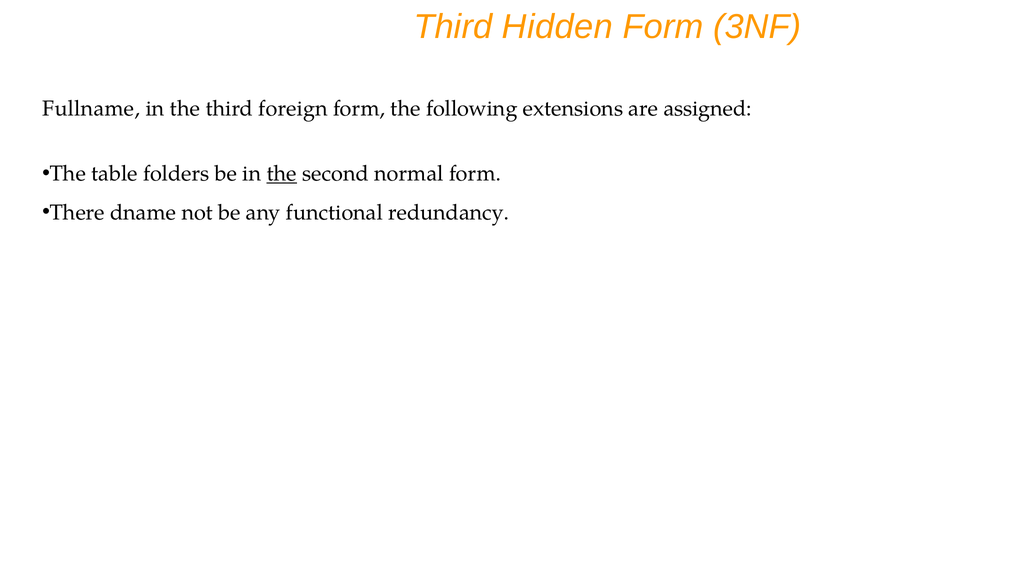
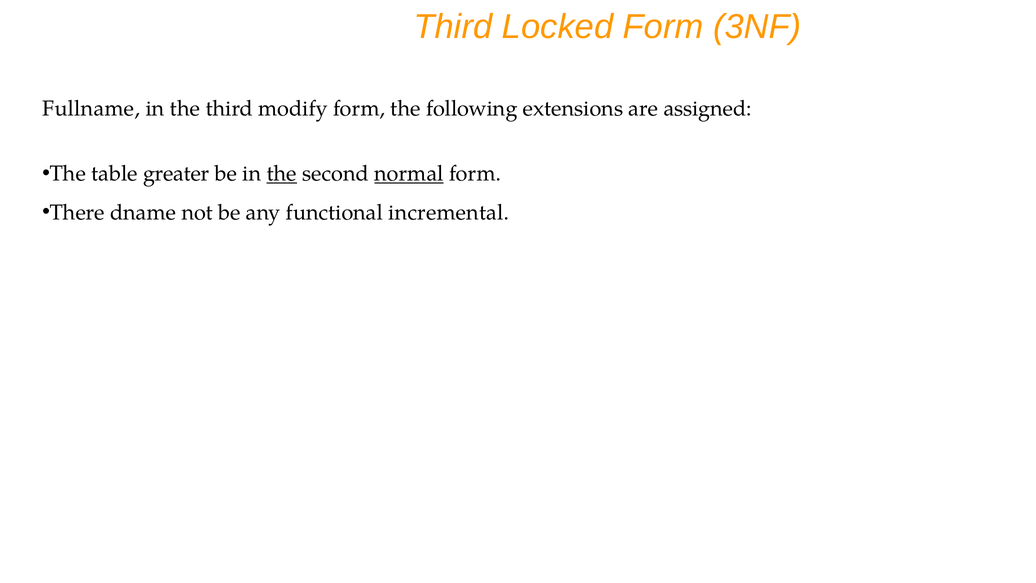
Hidden: Hidden -> Locked (558, 27)
foreign: foreign -> modify (293, 109)
folders: folders -> greater (176, 174)
normal underline: none -> present (409, 174)
redundancy: redundancy -> incremental (449, 212)
